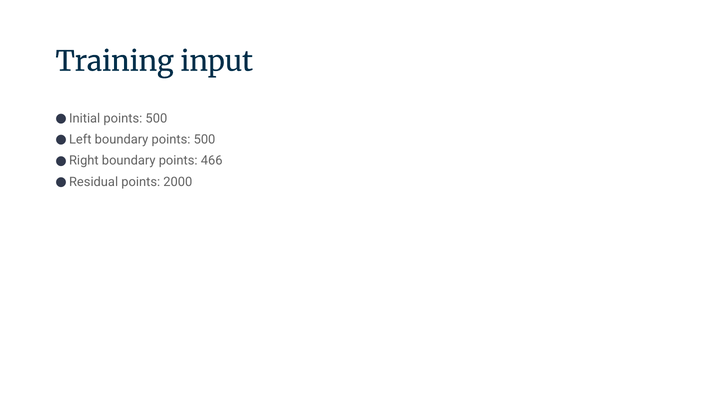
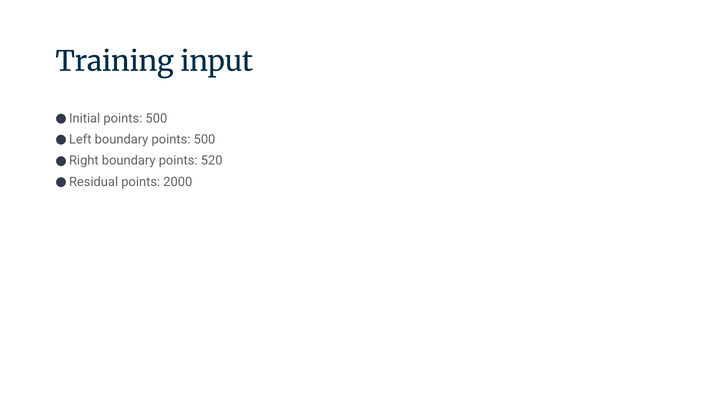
466: 466 -> 520 (212, 161)
